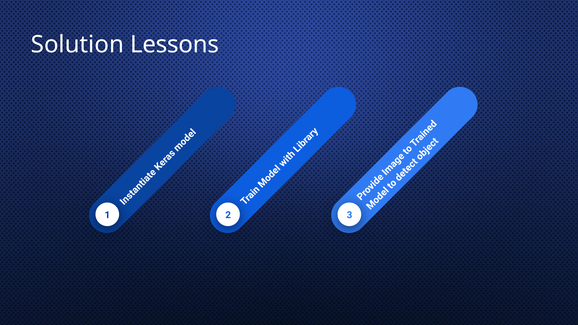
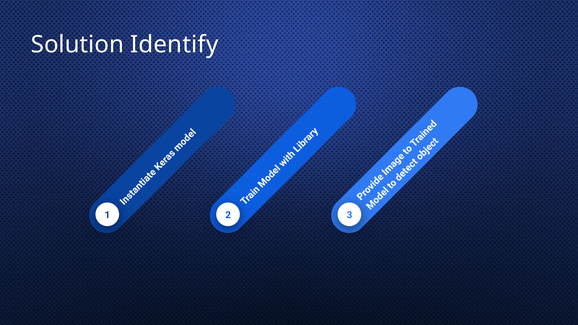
Lessons: Lessons -> Identify (174, 45)
